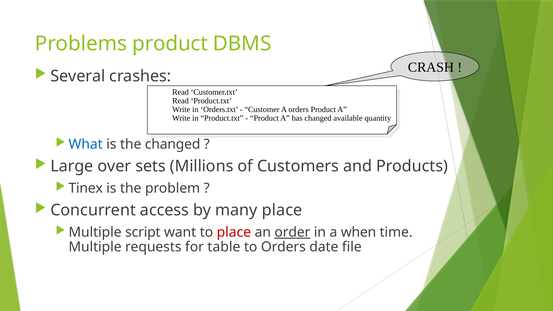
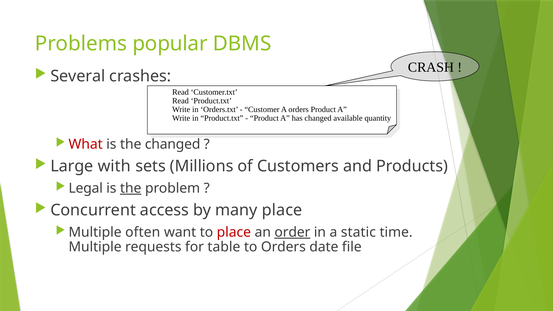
Problems product: product -> popular (170, 44)
What colour: blue -> red (86, 144)
over: over -> with (114, 166)
Tinex: Tinex -> Legal (86, 188)
the underline: none -> present (131, 188)
script: script -> often (143, 232)
when: when -> static (358, 232)
